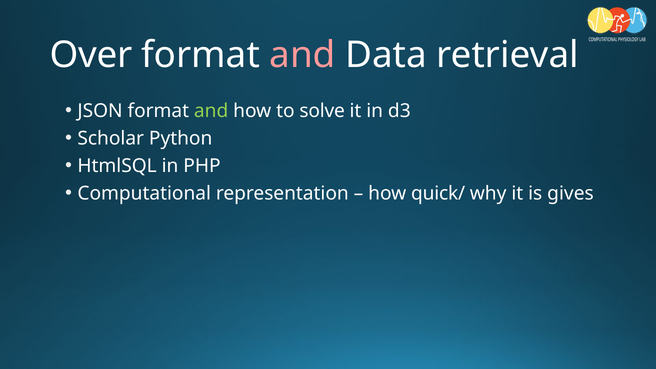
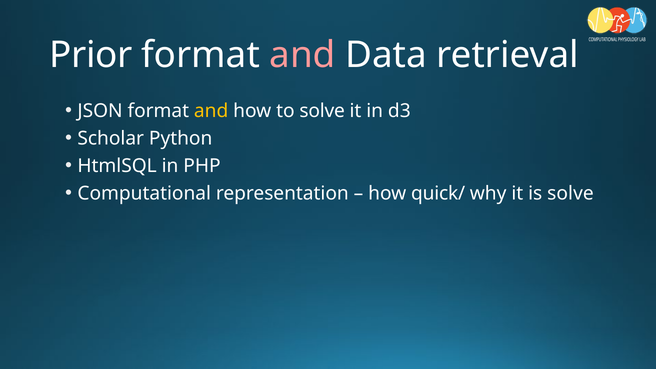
Over: Over -> Prior (91, 55)
and colour: light green -> yellow (211, 111)
is gives: gives -> solve (570, 193)
